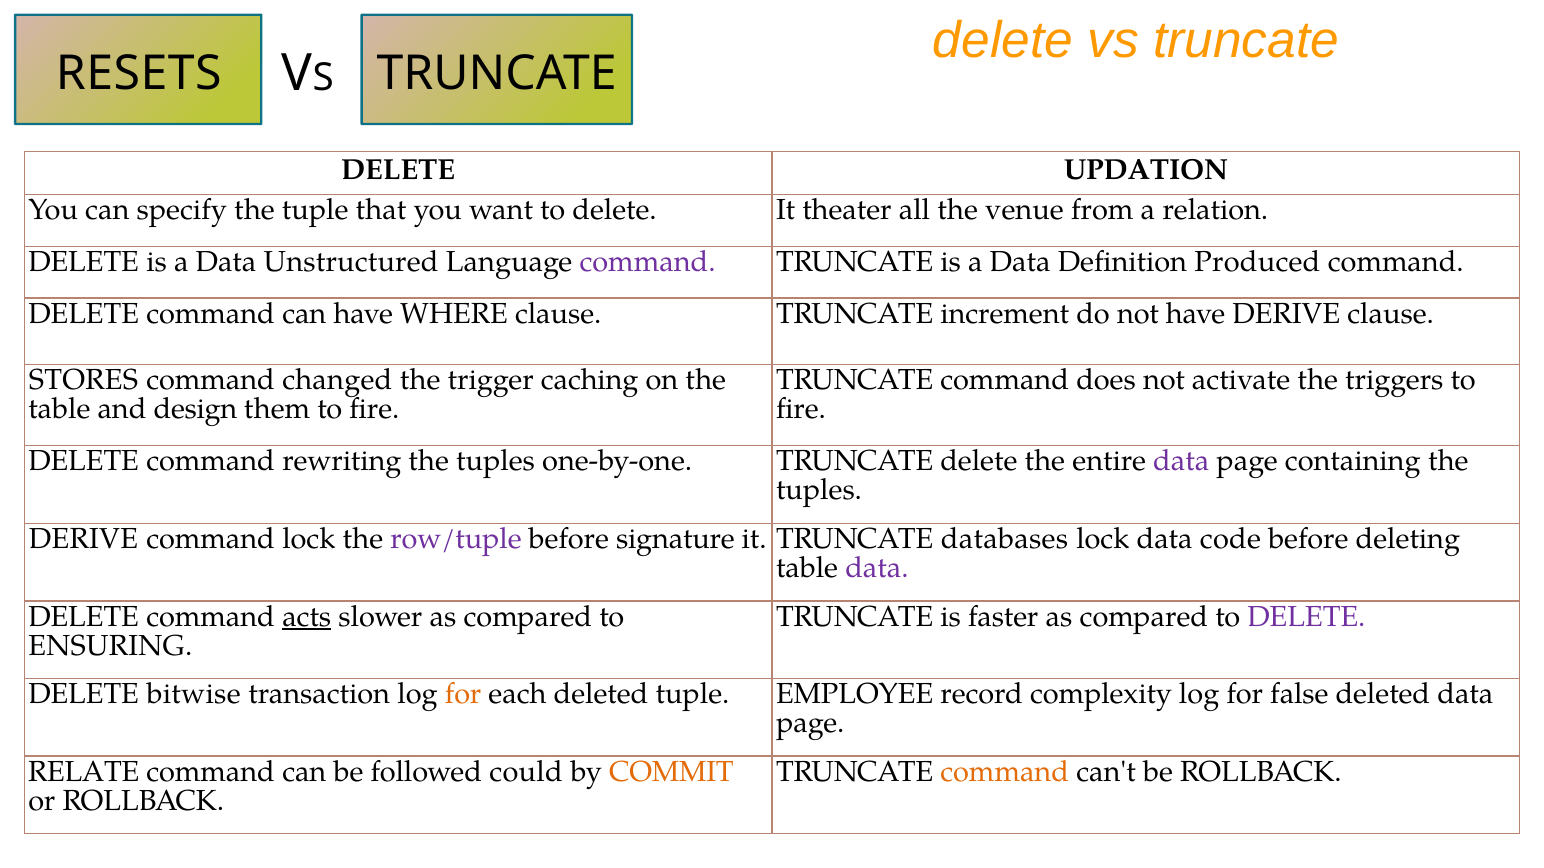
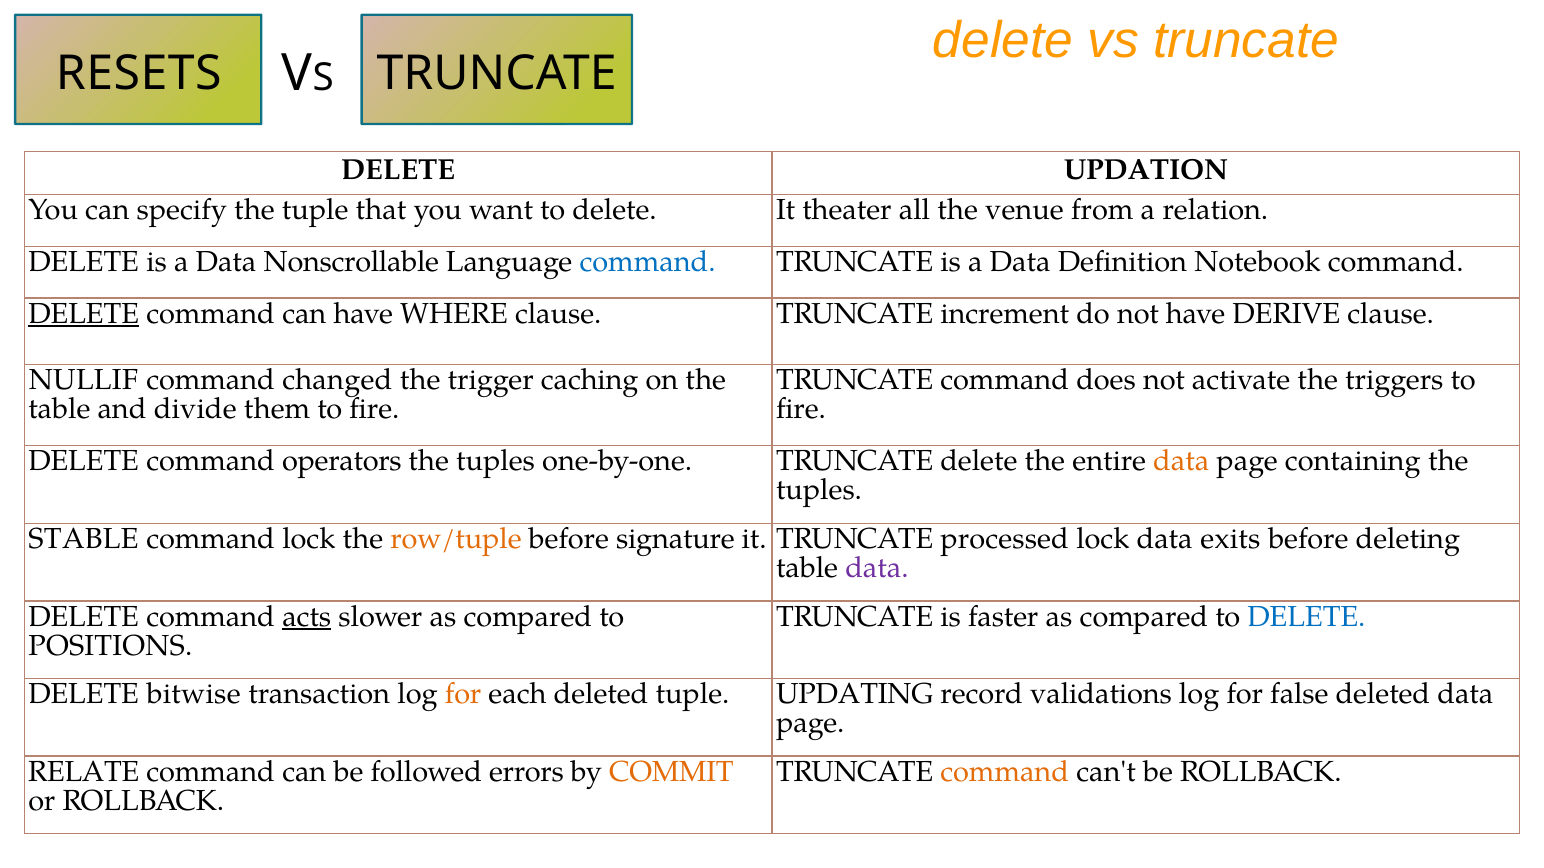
Unstructured: Unstructured -> Nonscrollable (351, 262)
command colour: purple -> blue (648, 262)
Produced: Produced -> Notebook (1258, 262)
DELETE underline: none -> present (84, 314)
STORES: STORES -> NULLIF (83, 380)
design: design -> divide (195, 410)
rewriting: rewriting -> operators (342, 462)
data colour: purple -> orange (1181, 462)
DERIVE: DERIVE -> STABLE (83, 539)
row/tuple colour: purple -> orange (456, 539)
databases: databases -> processed (1005, 539)
code: code -> exits (1230, 539)
DELETE colour: purple -> blue (1306, 617)
ENSURING: ENSURING -> POSITIONS (110, 646)
EMPLOYEE: EMPLOYEE -> UPDATING (855, 694)
complexity: complexity -> validations (1101, 694)
could: could -> errors (526, 772)
